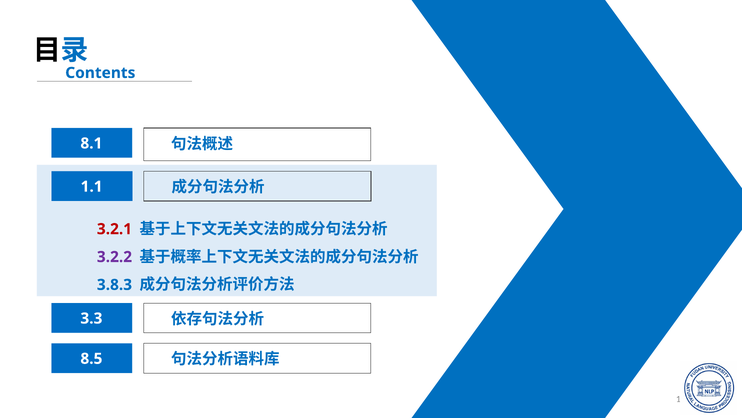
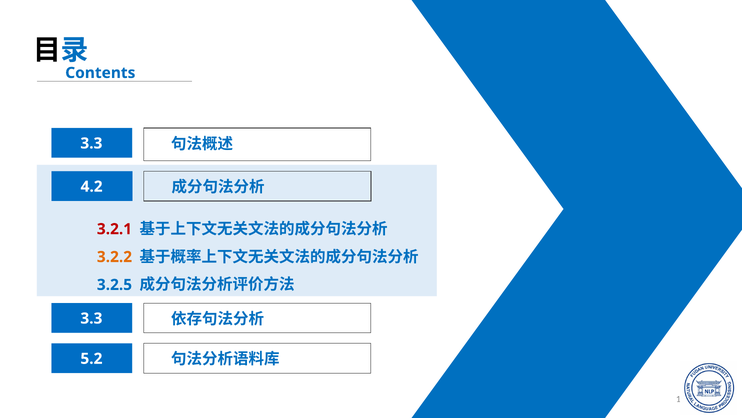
8.1: 8.1 -> 3.3 (91, 143)
1.1: 1.1 -> 4.2 (92, 186)
3.2.2 colour: purple -> orange (114, 257)
3.8.3: 3.8.3 -> 3.2.5 (114, 284)
8.5: 8.5 -> 5.2 (91, 358)
